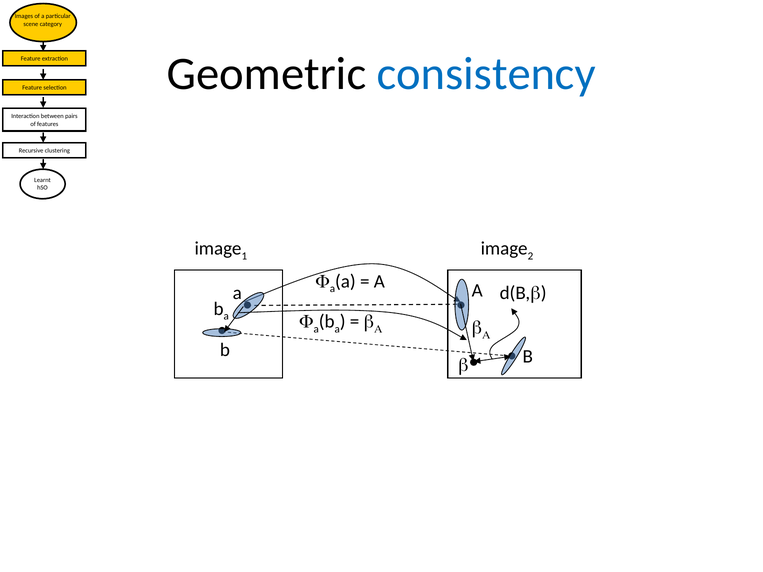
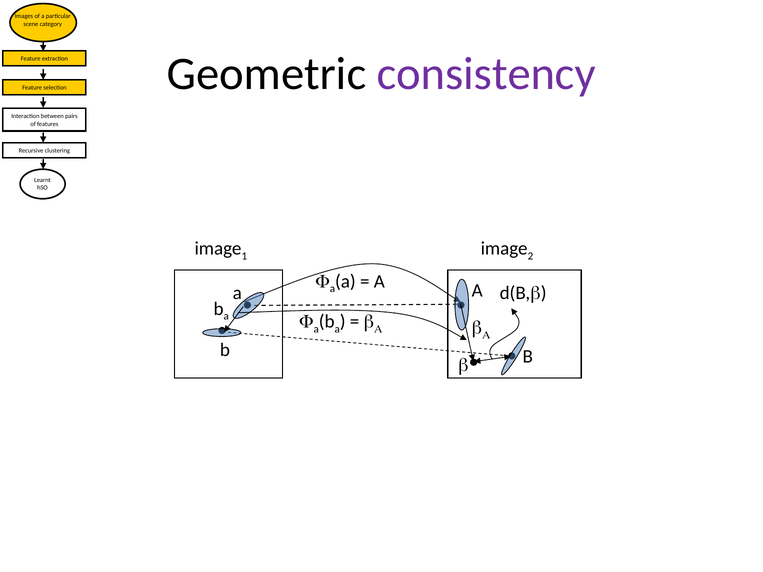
consistency colour: blue -> purple (486, 74)
